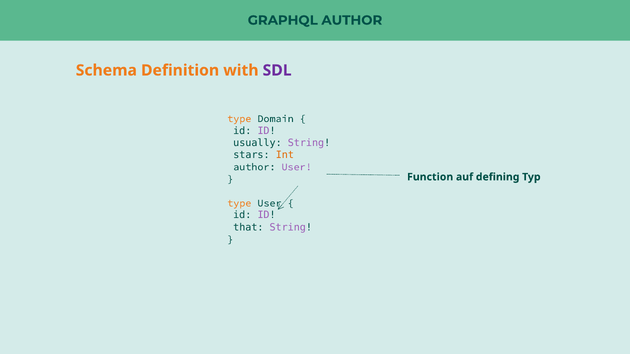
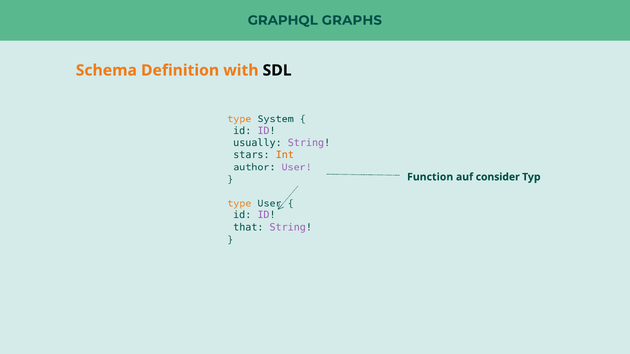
GRAPHQL AUTHOR: AUTHOR -> GRAPHS (352, 20)
SDL colour: purple -> black (277, 70)
Domain: Domain -> System (276, 119)
defining: defining -> consider (498, 177)
